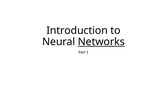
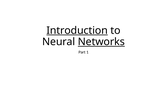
Introduction underline: none -> present (77, 30)
